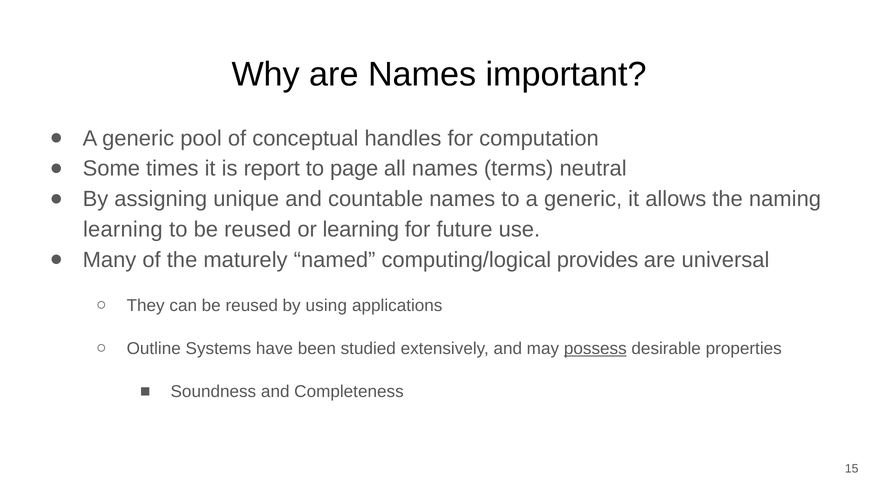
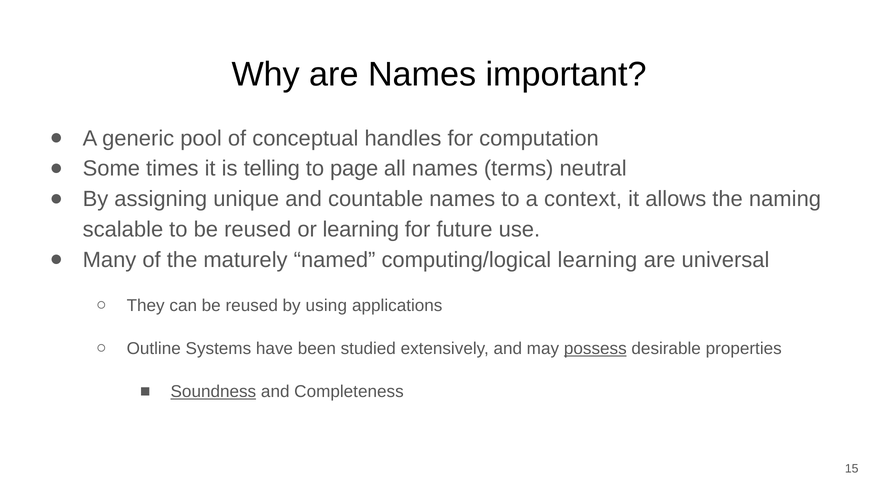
report: report -> telling (272, 169)
to a generic: generic -> context (583, 199)
learning: learning -> scalable (123, 229)
computing/logical provides: provides -> learning (597, 259)
Soundness underline: none -> present (213, 391)
